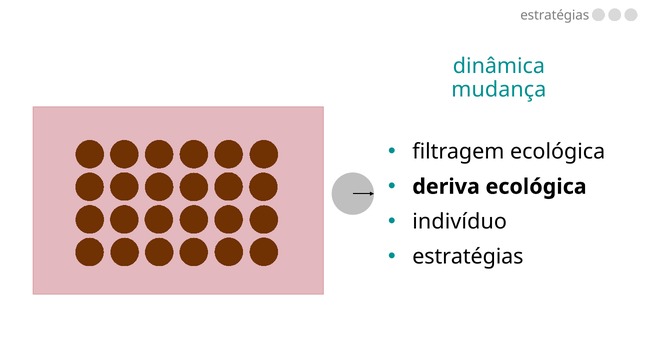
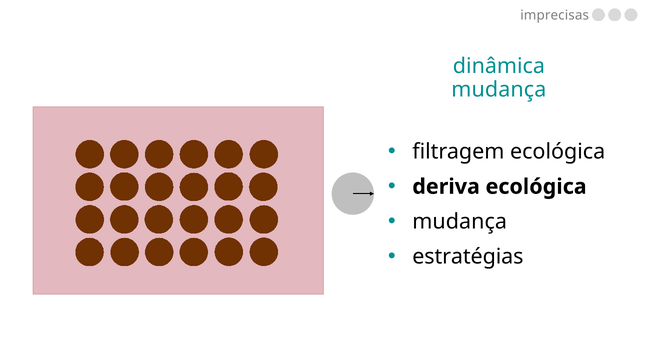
estratégias: estratégias -> imprecisas (555, 15)
indivíduo: indivíduo -> mudança (460, 222)
